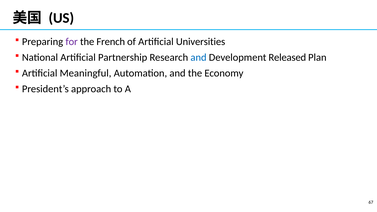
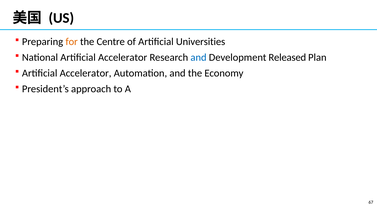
for colour: purple -> orange (72, 42)
French: French -> Centre (111, 42)
National Artificial Partnership: Partnership -> Accelerator (123, 58)
Meaningful: Meaningful -> Accelerator (86, 73)
